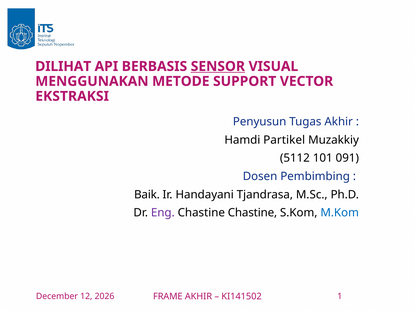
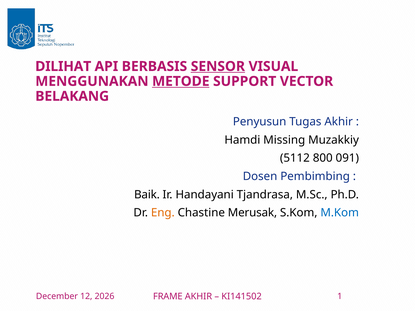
METODE underline: none -> present (181, 81)
EKSTRAKSI: EKSTRAKSI -> BELAKANG (72, 96)
Partikel: Partikel -> Missing (284, 140)
101: 101 -> 800 (323, 158)
Eng colour: purple -> orange (163, 213)
Chastine Chastine: Chastine -> Merusak (252, 213)
